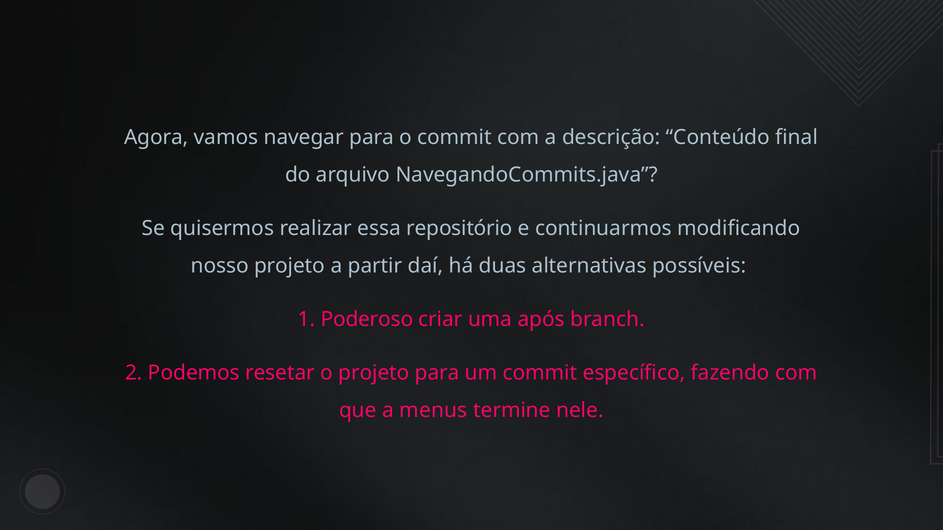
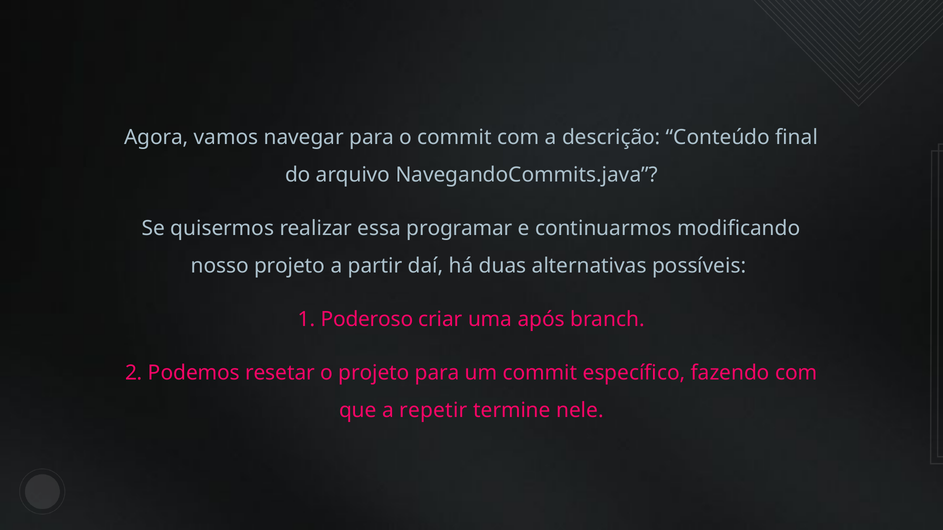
repositório: repositório -> programar (459, 228)
menus: menus -> repetir (433, 411)
